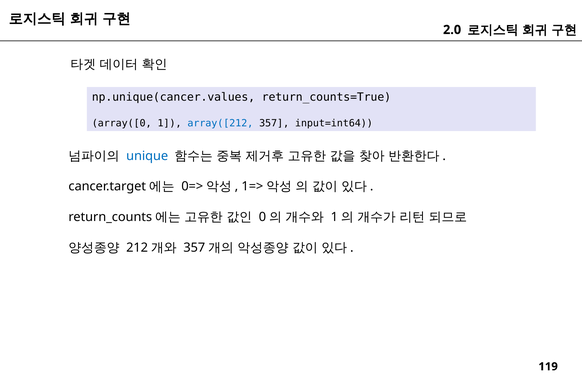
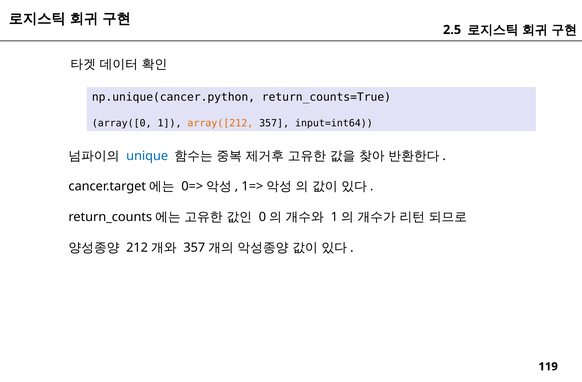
2.0: 2.0 -> 2.5 (452, 30)
np.unique(cancer.values: np.unique(cancer.values -> np.unique(cancer.python (173, 97)
array([212 colour: blue -> orange (220, 123)
